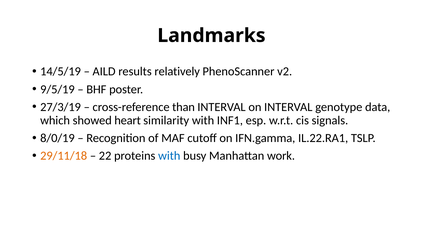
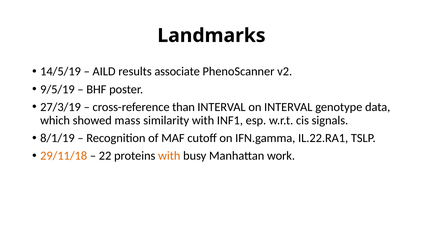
relatively: relatively -> associate (177, 72)
heart: heart -> mass (127, 120)
8/0/19: 8/0/19 -> 8/1/19 (57, 138)
with colour: blue -> orange (169, 156)
